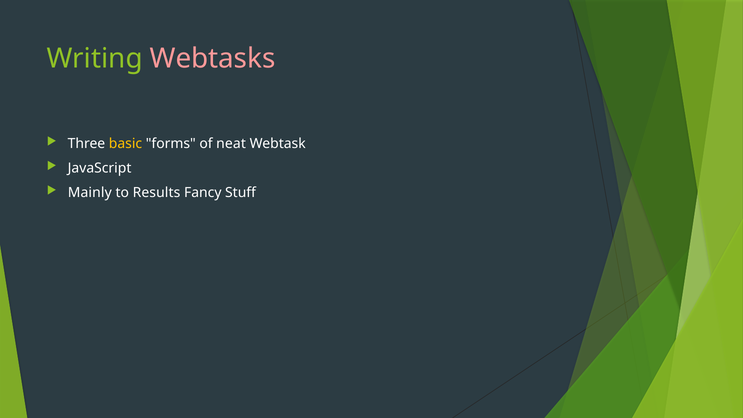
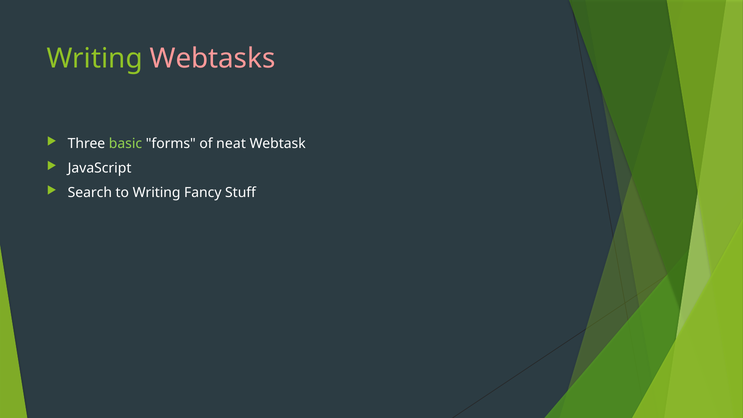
basic colour: yellow -> light green (126, 144)
Mainly: Mainly -> Search (90, 193)
to Results: Results -> Writing (157, 193)
